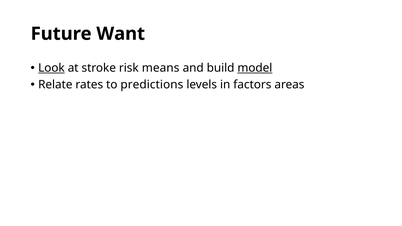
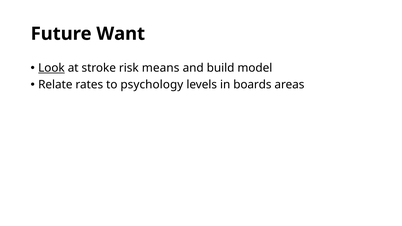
model underline: present -> none (255, 68)
predictions: predictions -> psychology (152, 85)
factors: factors -> boards (252, 85)
